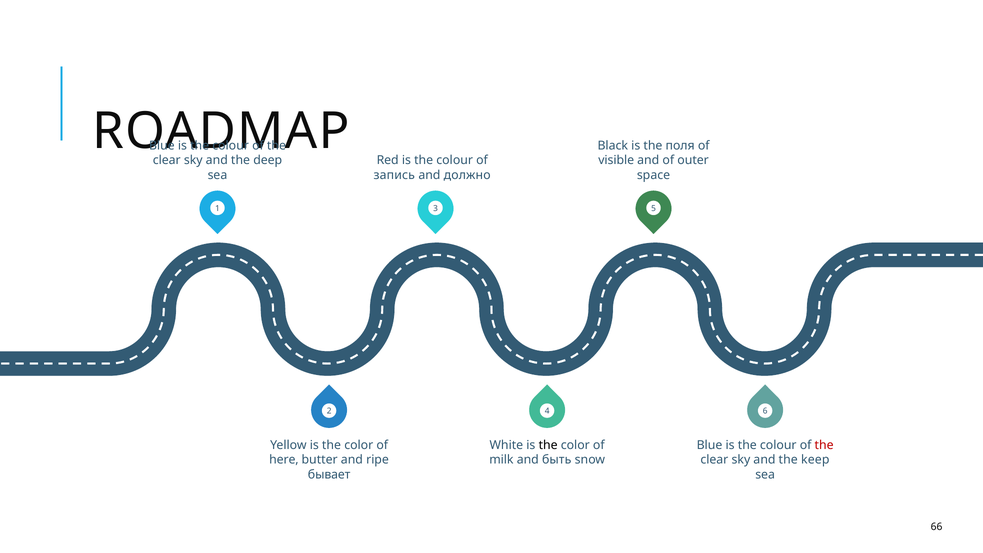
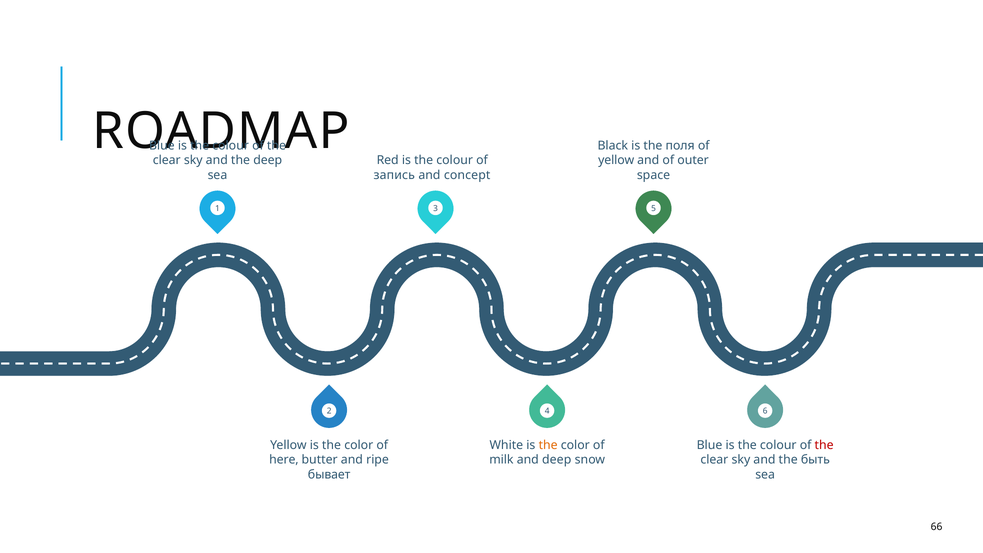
visible: visible -> yellow (616, 160)
должно: должно -> concept (467, 175)
the colour: black -> orange (548, 445)
and быть: быть -> deep (557, 460)
keep: keep -> быть (815, 460)
